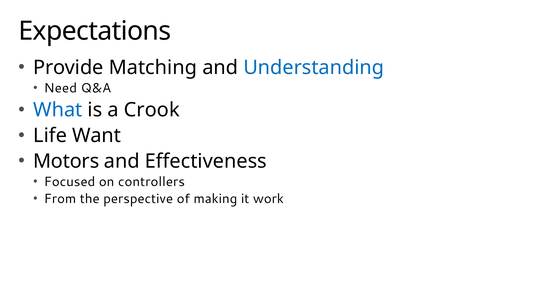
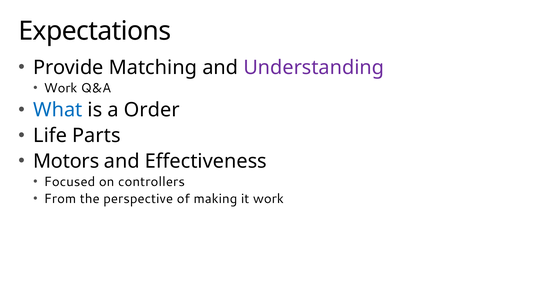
Understanding colour: blue -> purple (314, 67)
Need: Need -> Work (61, 88)
Crook: Crook -> Order (152, 110)
Want: Want -> Parts (96, 135)
